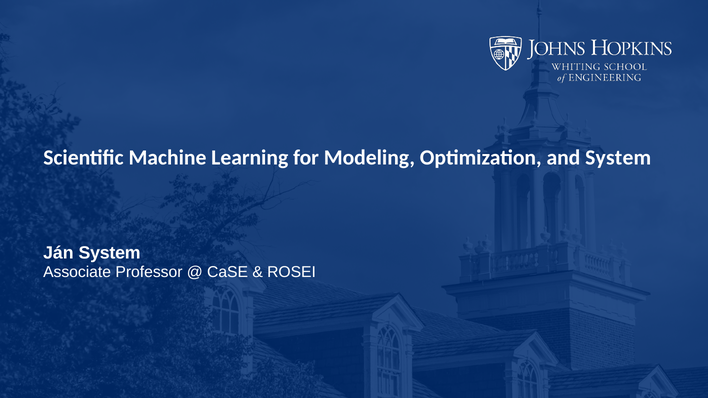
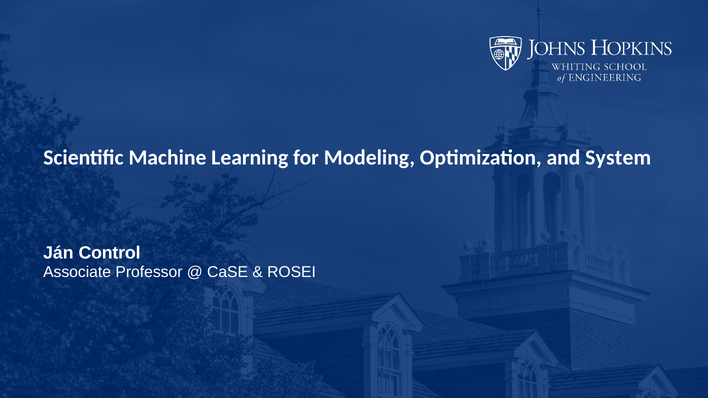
Ján System: System -> Control (110, 253)
